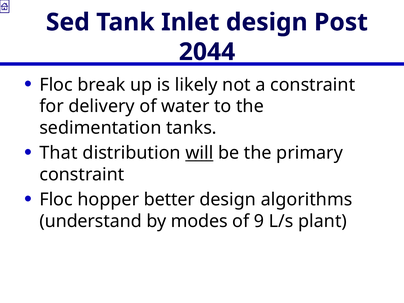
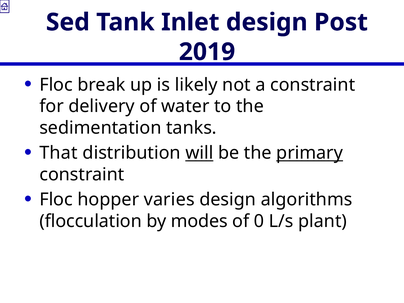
2044: 2044 -> 2019 (207, 52)
primary underline: none -> present (310, 153)
better: better -> varies (169, 200)
understand: understand -> flocculation (91, 221)
9: 9 -> 0 (259, 221)
